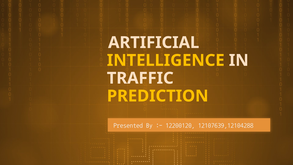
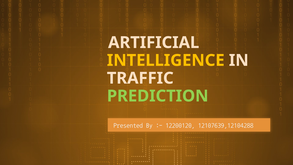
PREDICTION colour: yellow -> light green (158, 96)
